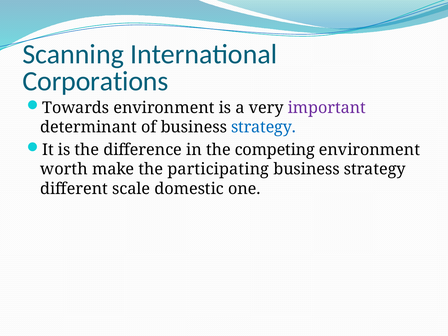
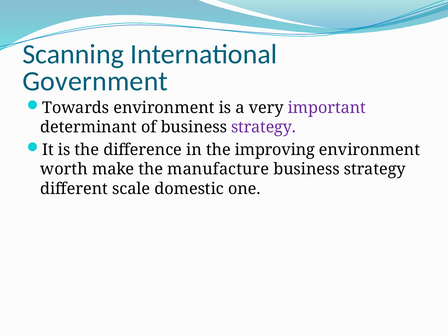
Corporations: Corporations -> Government (95, 81)
strategy colour: blue -> purple (263, 127)
competing: competing -> improving (275, 150)
participating: participating -> manufacture (218, 169)
